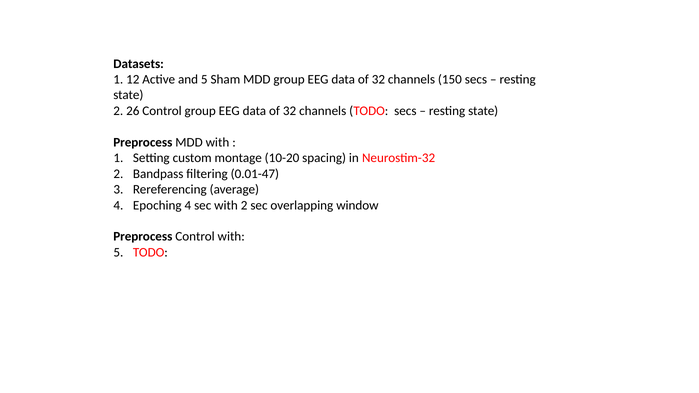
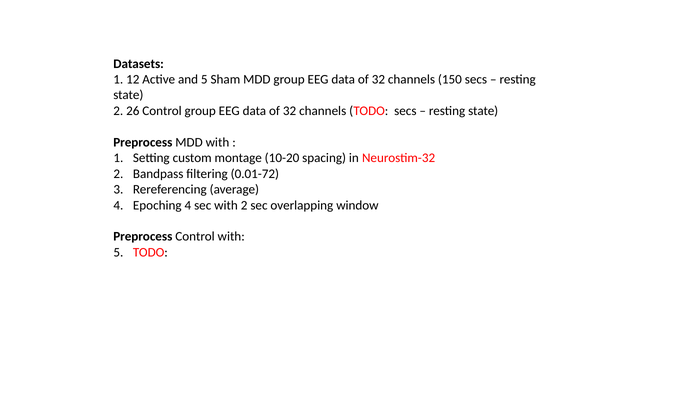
0.01-47: 0.01-47 -> 0.01-72 (255, 174)
